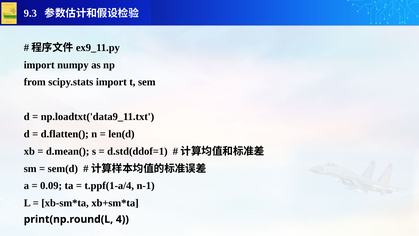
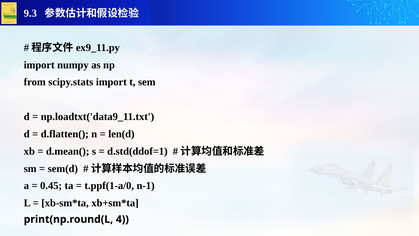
0.09: 0.09 -> 0.45 (51, 186)
t.ppf(1-a/4: t.ppf(1-a/4 -> t.ppf(1-a/0 (109, 186)
